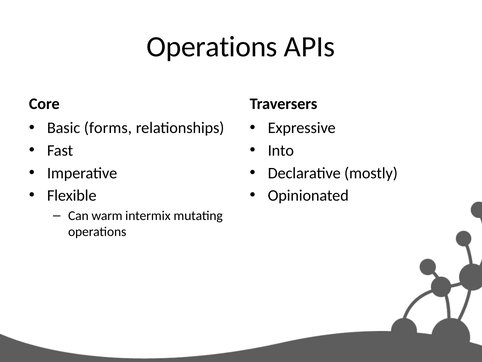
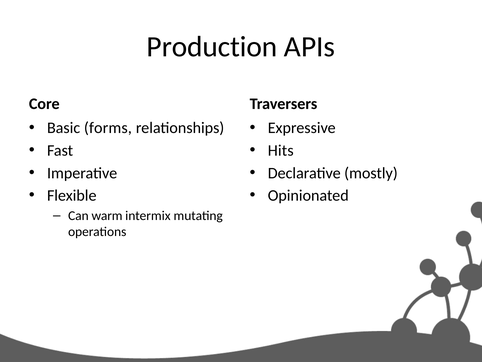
Operations: Operations -> Production (212, 47)
Into: Into -> Hits (281, 150)
